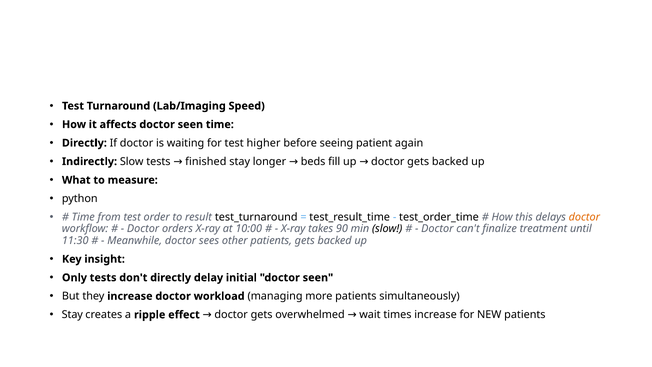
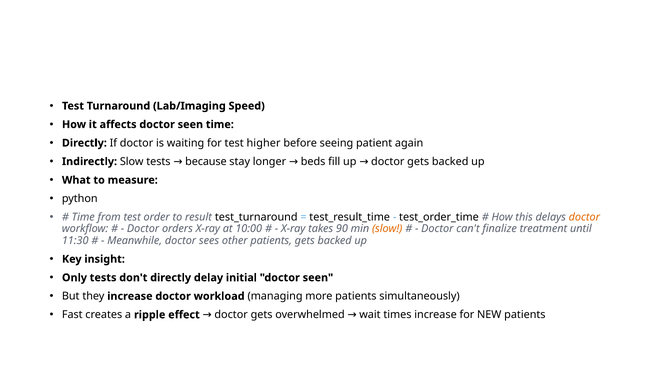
finished: finished -> because (206, 161)
slow colour: black -> orange (387, 229)
Stay: Stay -> Fast (72, 315)
